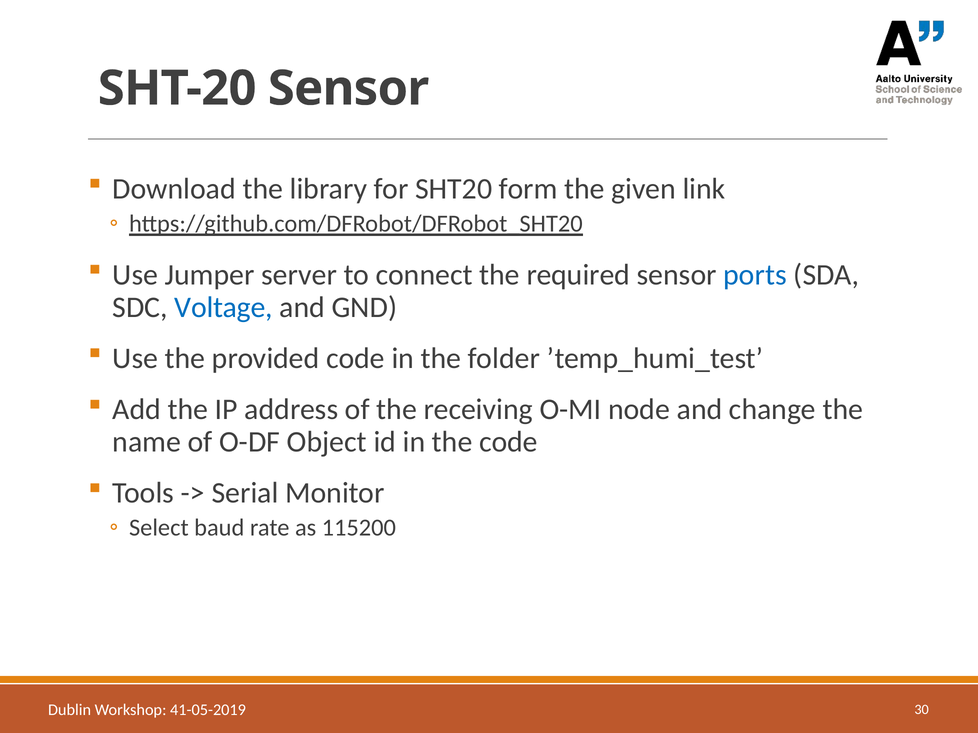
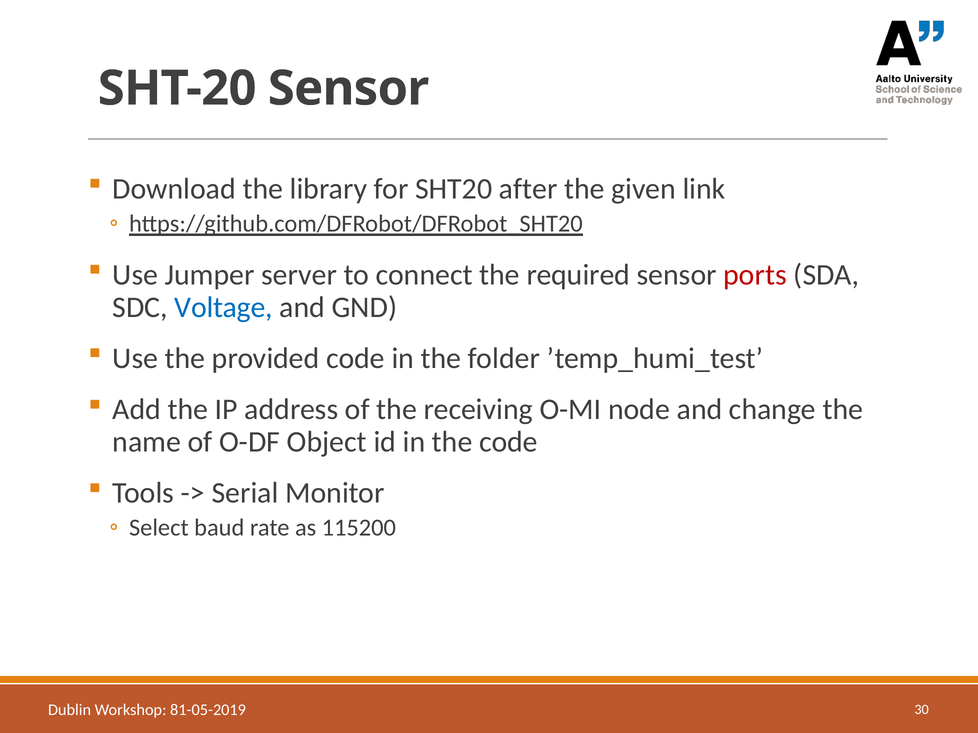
form: form -> after (528, 189)
ports colour: blue -> red (755, 275)
41-05-2019: 41-05-2019 -> 81-05-2019 (208, 710)
